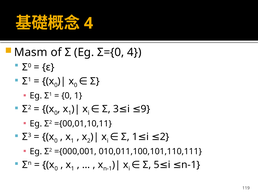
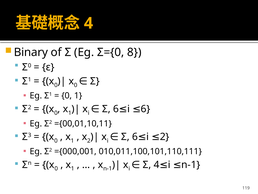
Masm: Masm -> Binary (31, 52)
Σ={0 4: 4 -> 8 (134, 52)
3: 3 -> 6 (116, 109)
9: 9 -> 6 (146, 109)
1: 1 -> 6 (135, 137)
Σ 5: 5 -> 4 (157, 164)
